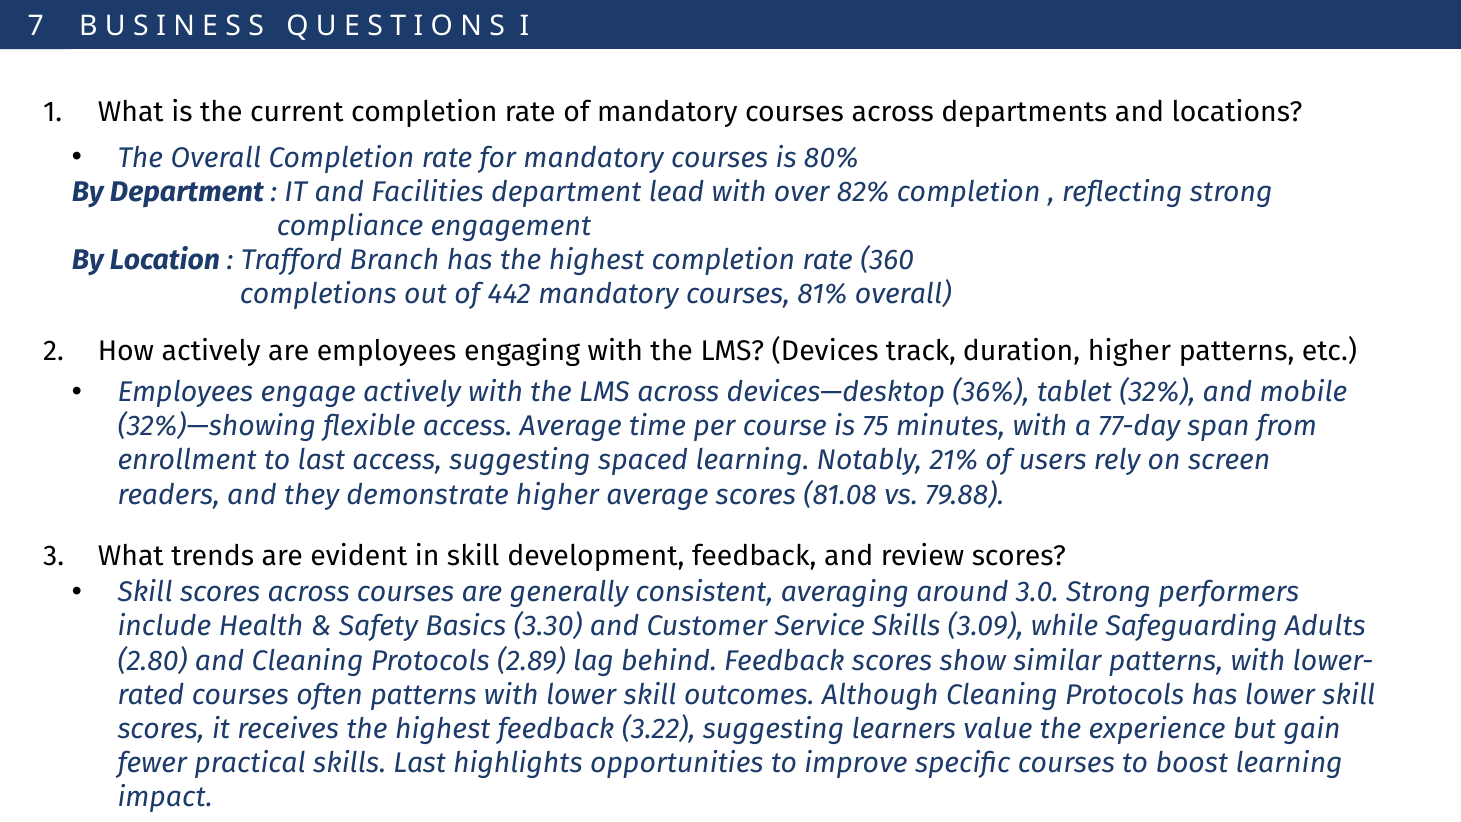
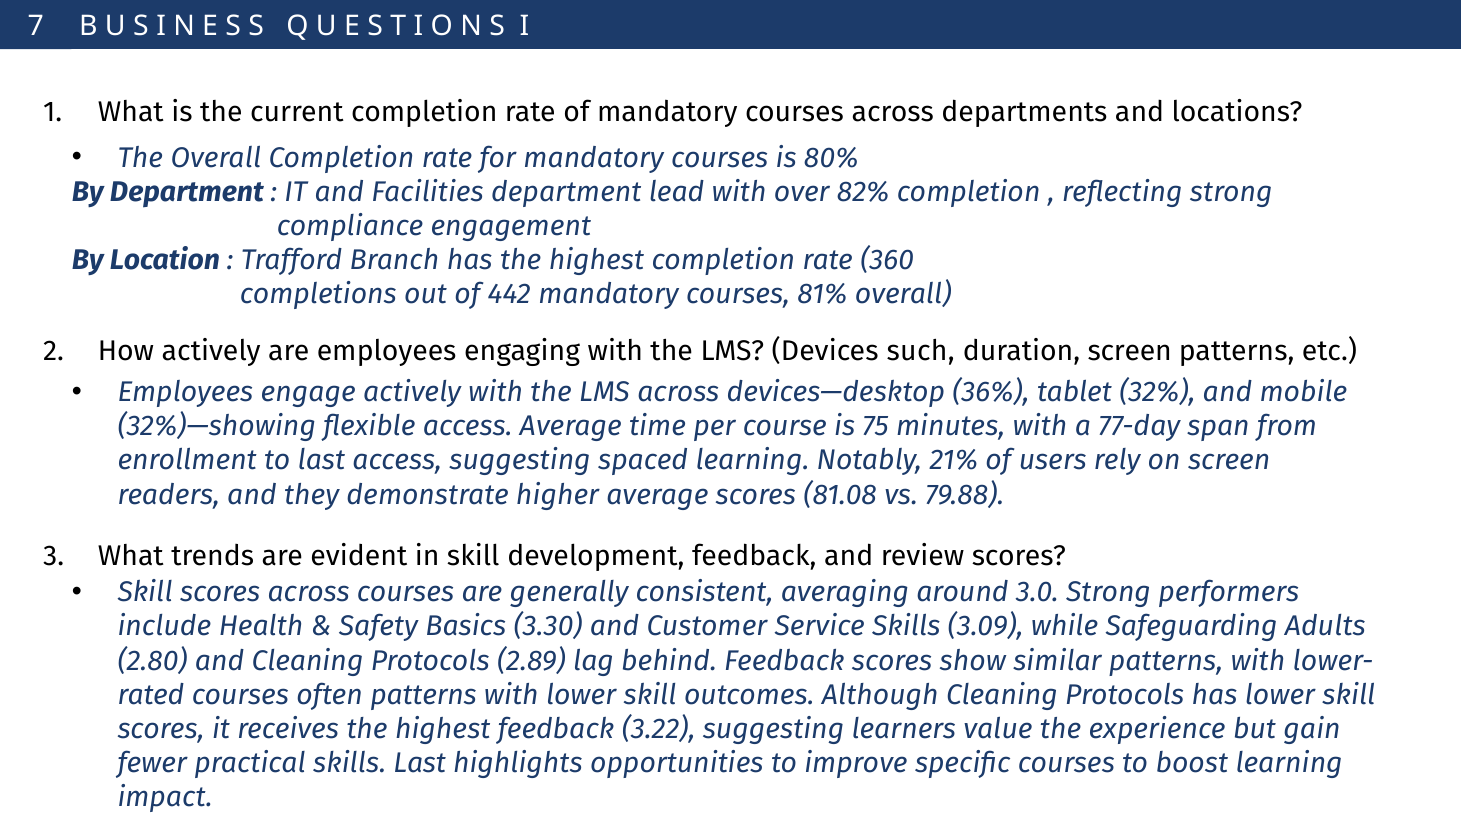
track: track -> such (921, 351)
duration higher: higher -> screen (1130, 351)
